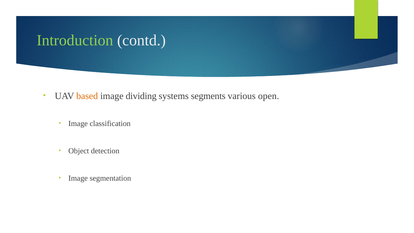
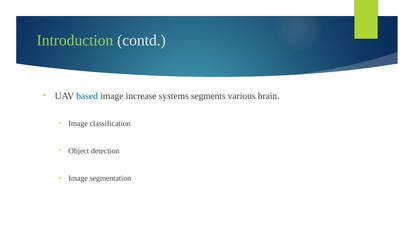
based colour: orange -> blue (87, 96)
dividing: dividing -> increase (141, 96)
open: open -> brain (269, 96)
